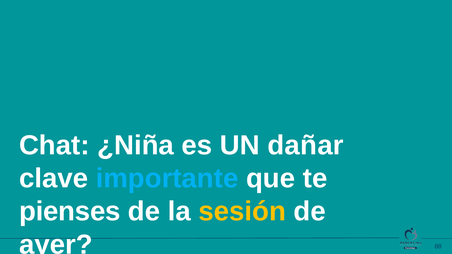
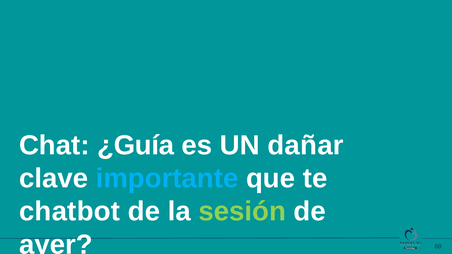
¿Niña: ¿Niña -> ¿Guía (136, 145)
pienses: pienses -> chatbot (70, 212)
sesión colour: yellow -> light green (242, 212)
